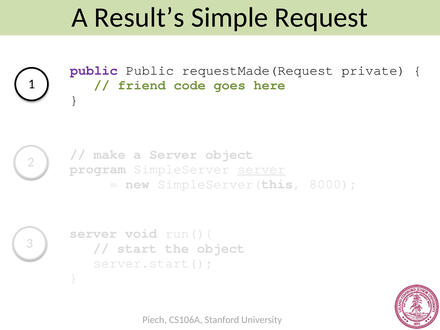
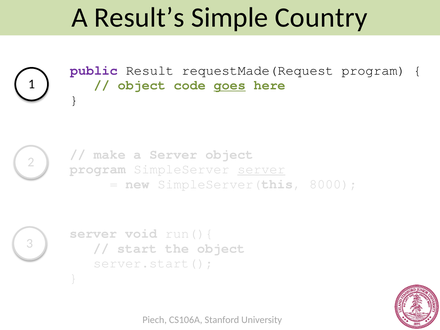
Request: Request -> Country (321, 18)
public Public: Public -> Result (150, 70)
requestMade(Request private: private -> program (373, 70)
friend: friend -> object (142, 85)
goes underline: none -> present (230, 85)
